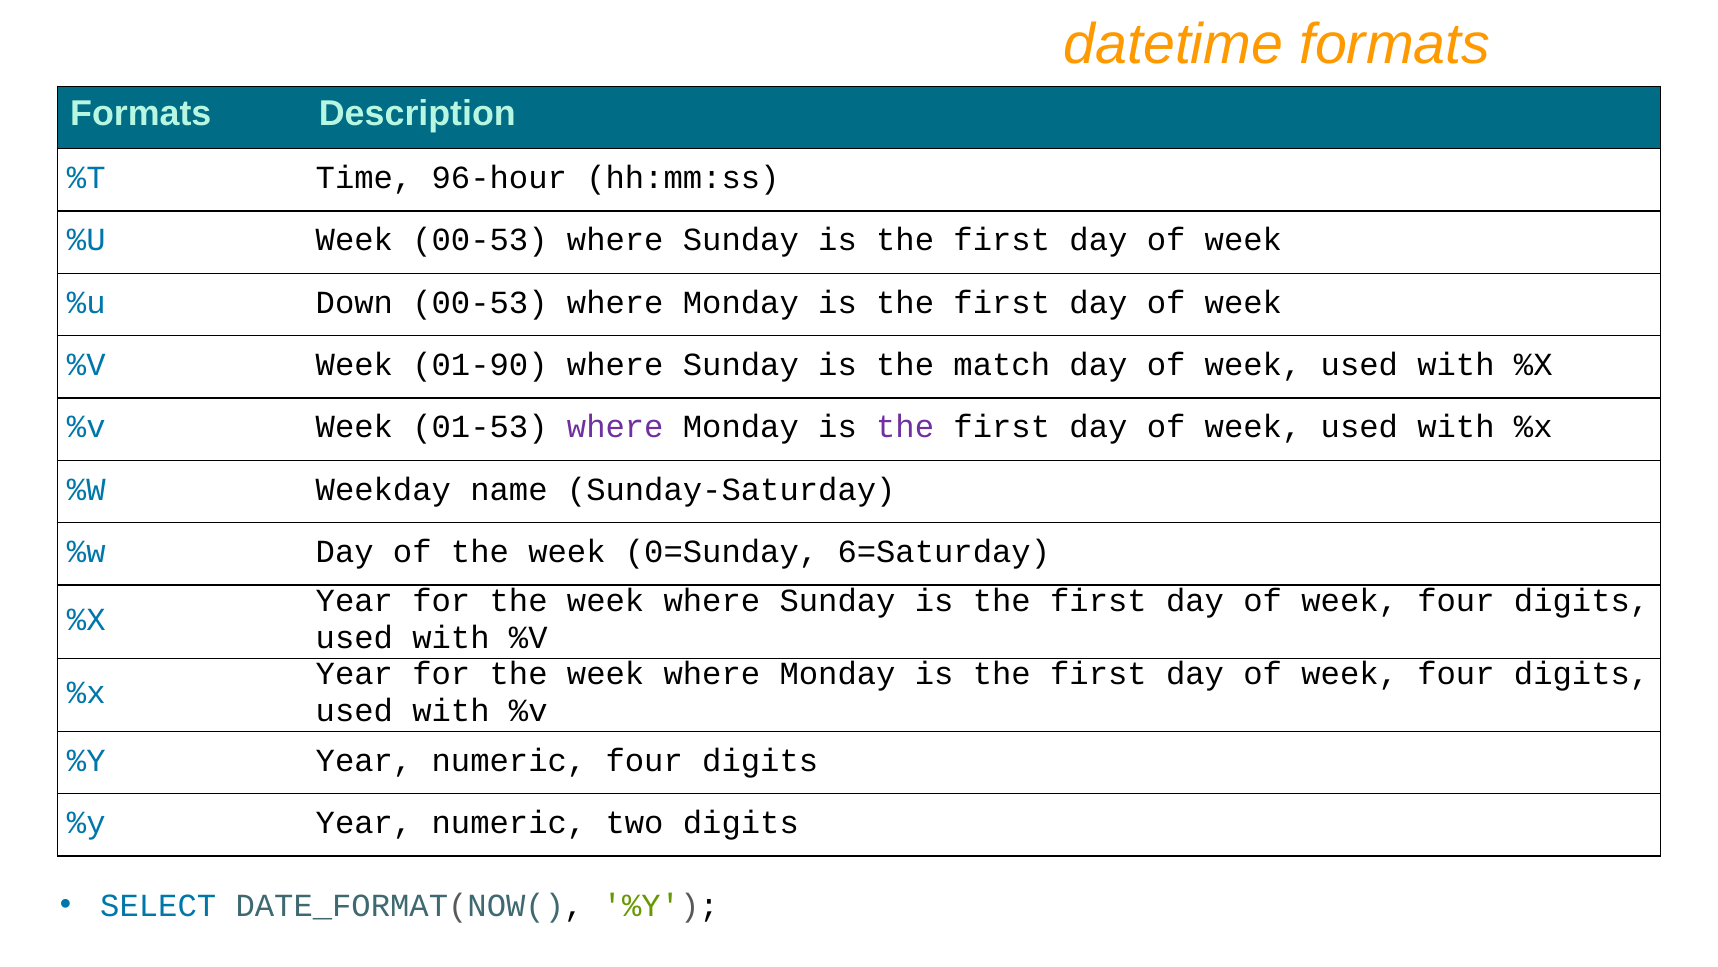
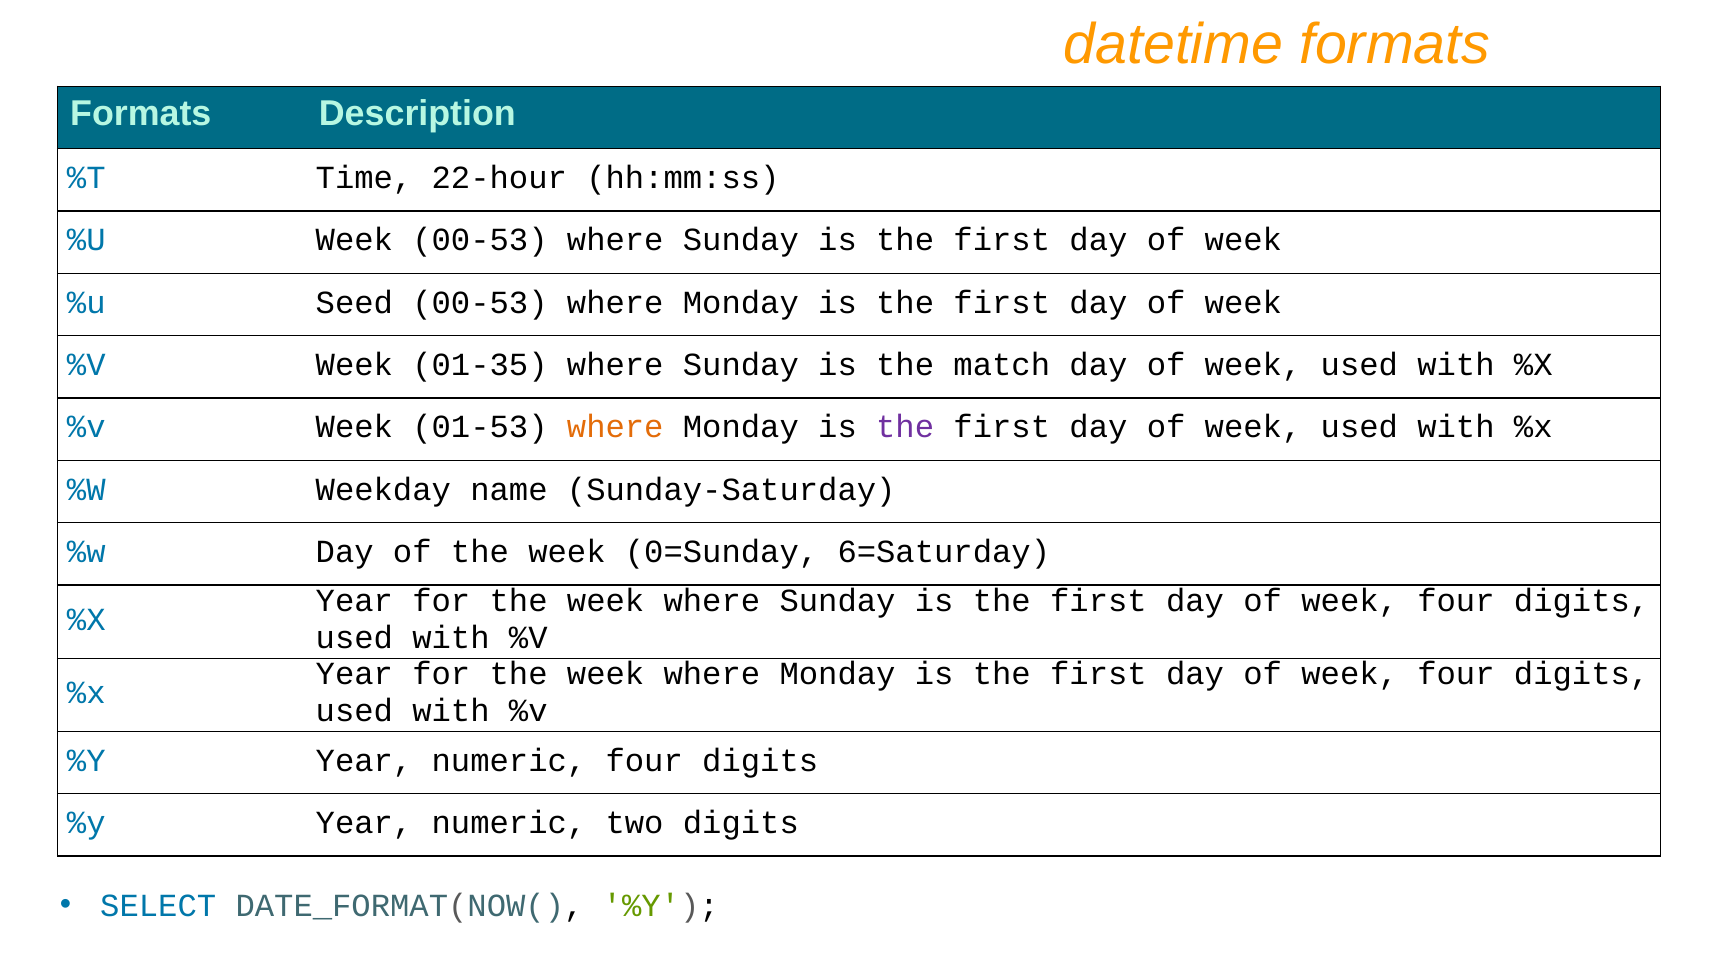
96-hour: 96-hour -> 22-hour (499, 178)
Down: Down -> Seed (354, 302)
01-90: 01-90 -> 01-35 (480, 365)
where colour: purple -> orange (615, 427)
